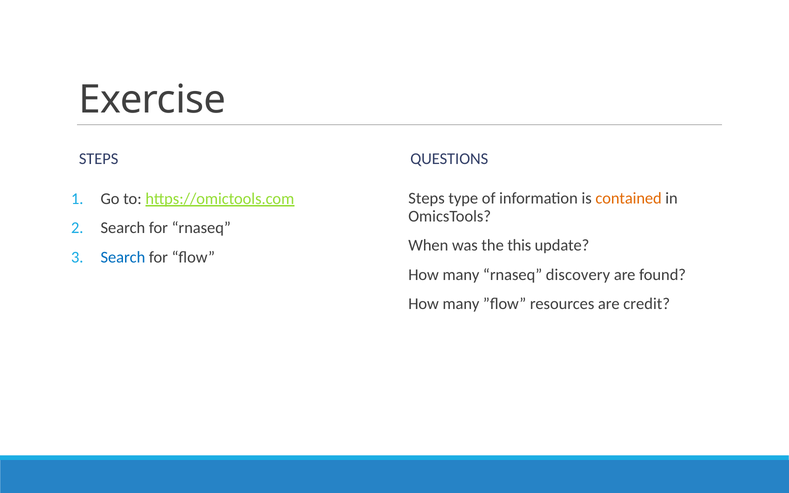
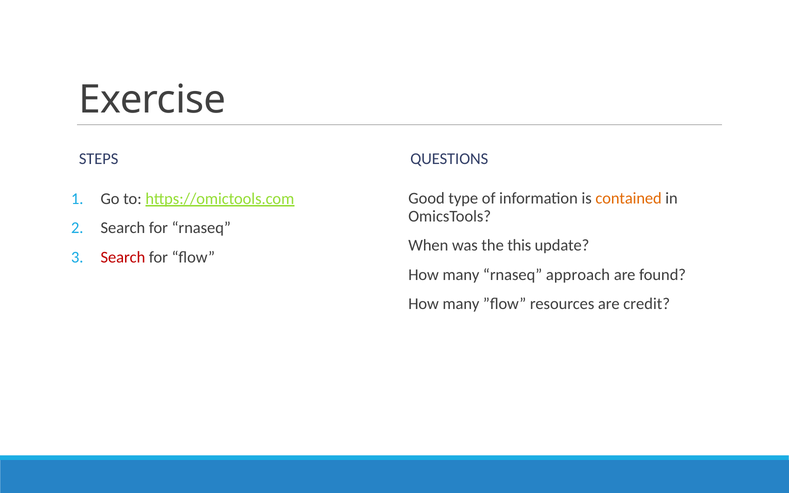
Steps: Steps -> Good (427, 198)
Search colour: blue -> red (123, 257)
discovery: discovery -> approach (578, 275)
